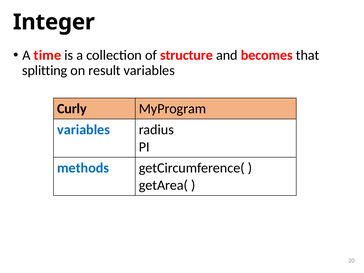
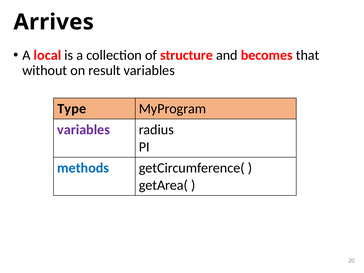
Integer: Integer -> Arrives (54, 22)
time: time -> local (47, 55)
splitting: splitting -> without (45, 70)
Curly: Curly -> Type (72, 109)
variables colour: blue -> purple (84, 130)
